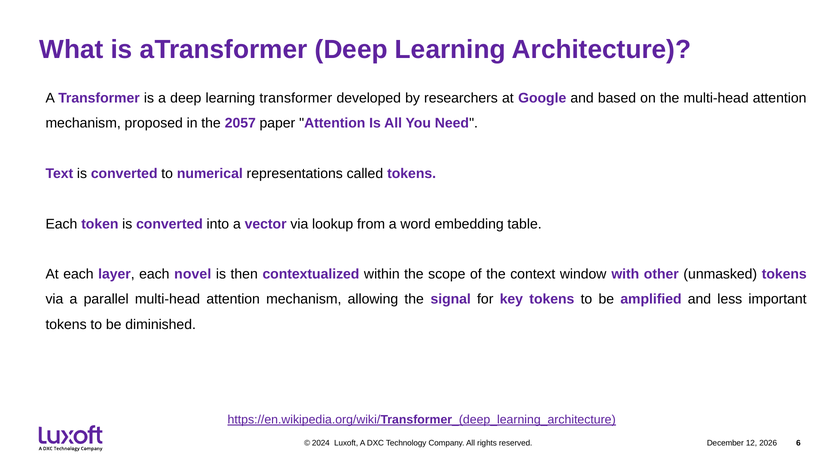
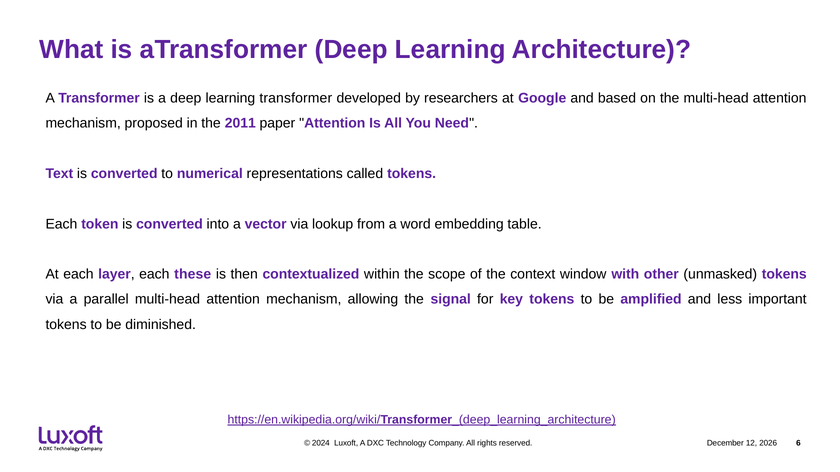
2057: 2057 -> 2011 (240, 123)
novel: novel -> these (193, 274)
